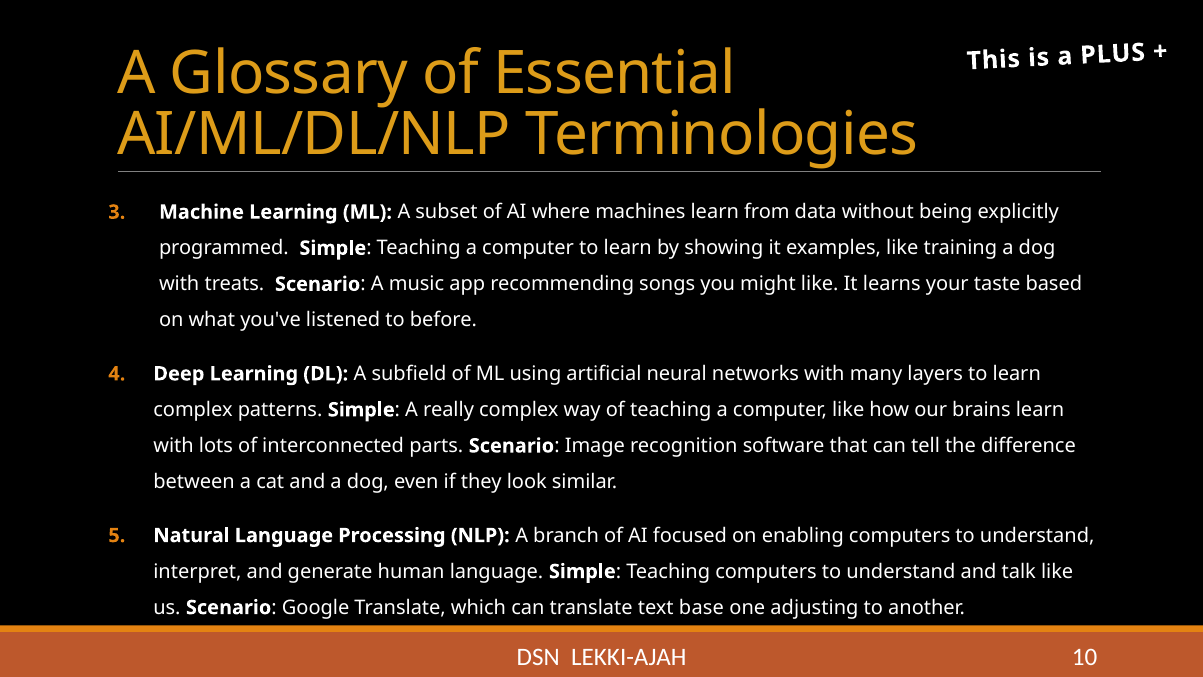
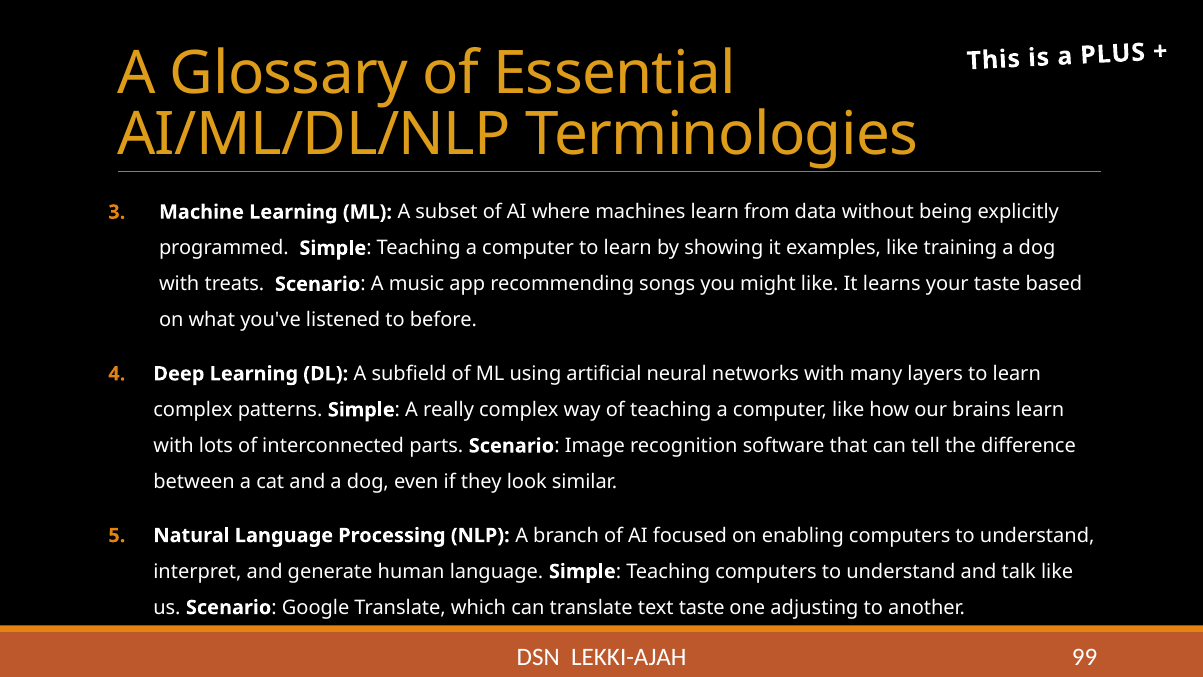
text base: base -> taste (702, 607)
10: 10 -> 99 (1085, 657)
